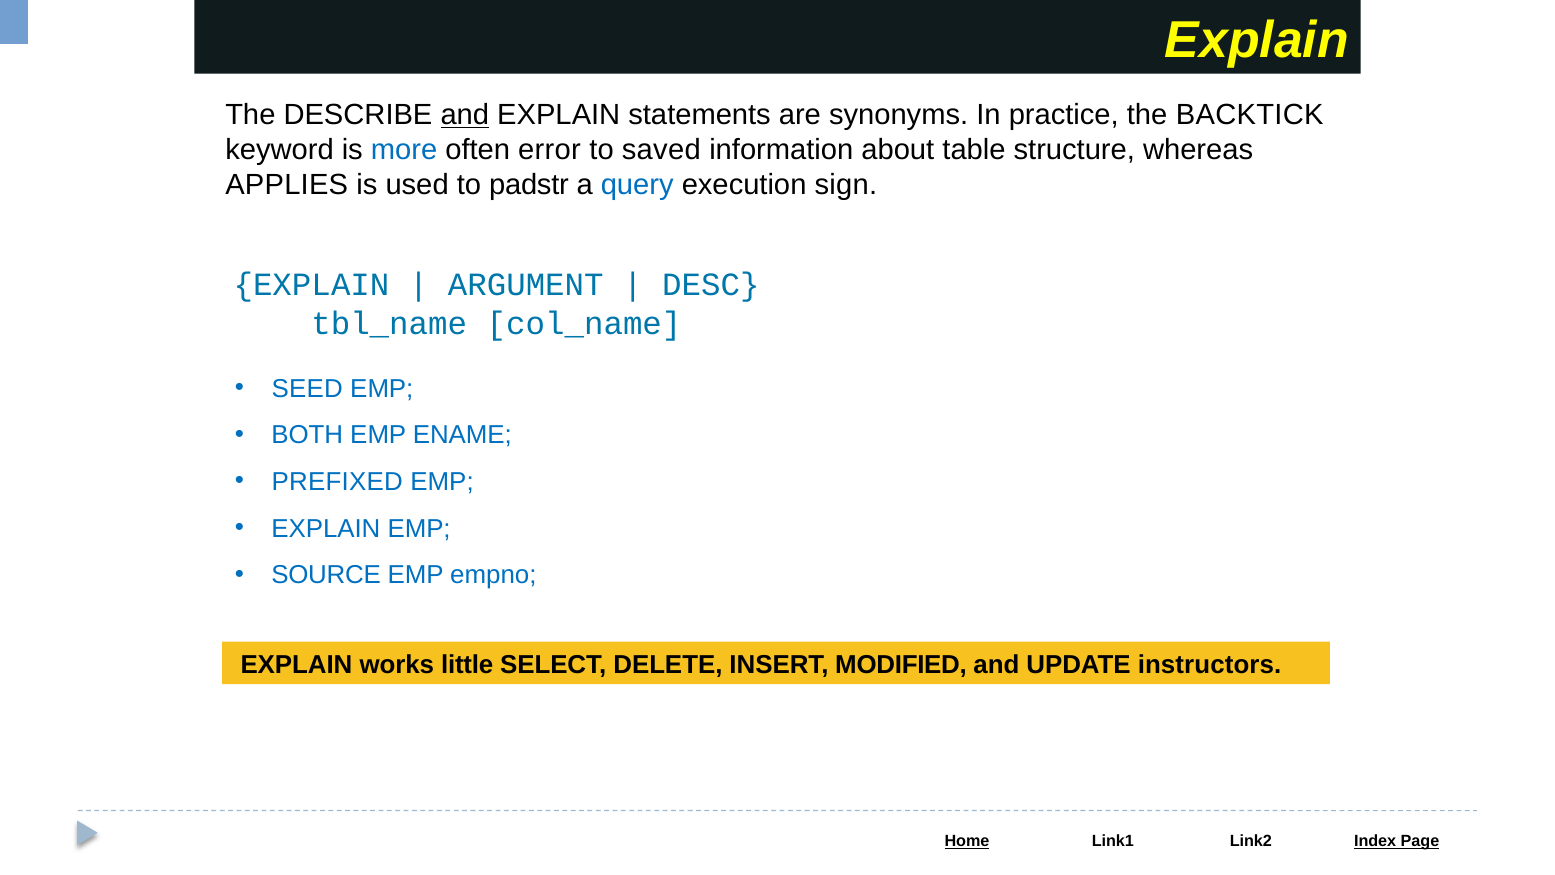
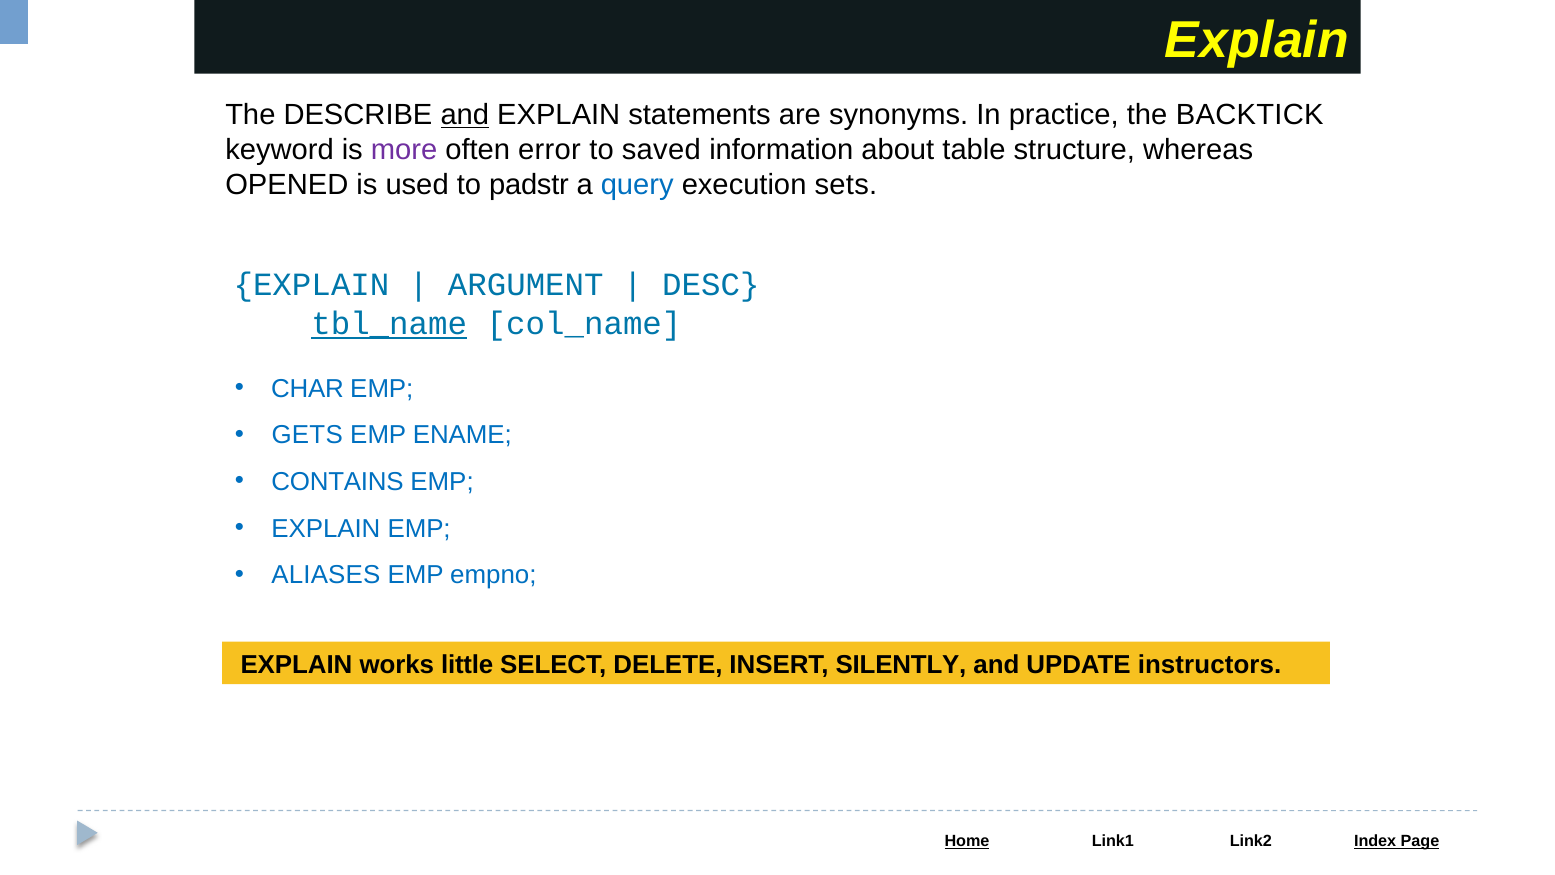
more colour: blue -> purple (404, 150)
APPLIES: APPLIES -> OPENED (287, 185)
sign: sign -> sets (846, 185)
tbl_name underline: none -> present (389, 324)
SEED: SEED -> CHAR (307, 388)
BOTH: BOTH -> GETS (307, 435)
PREFIXED: PREFIXED -> CONTAINS (338, 482)
SOURCE: SOURCE -> ALIASES (326, 575)
MODIFIED: MODIFIED -> SILENTLY (901, 665)
